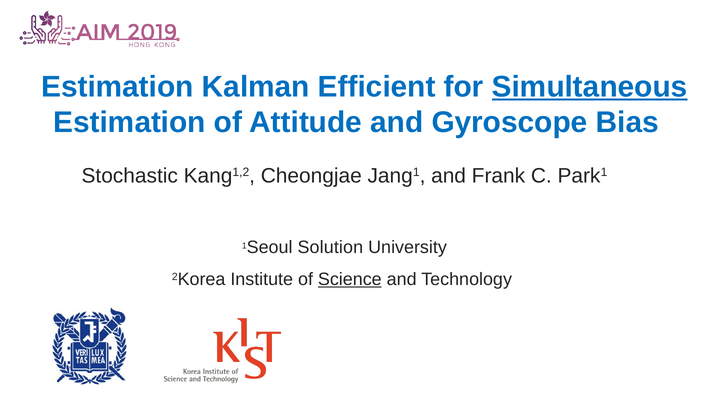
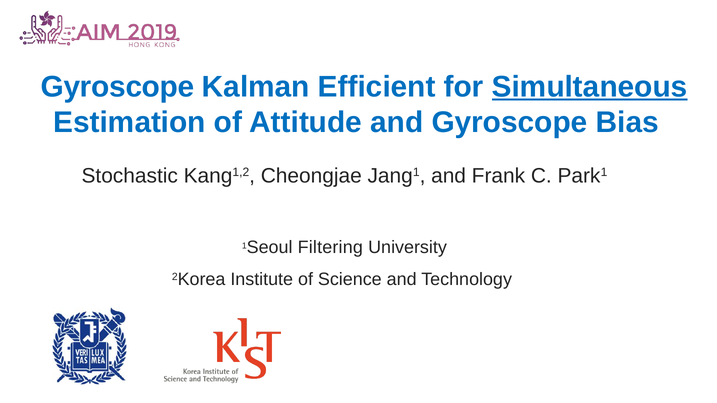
Estimation: Estimation -> Gyroscope (117, 87)
Solution: Solution -> Filtering (330, 247)
Science underline: present -> none (350, 280)
